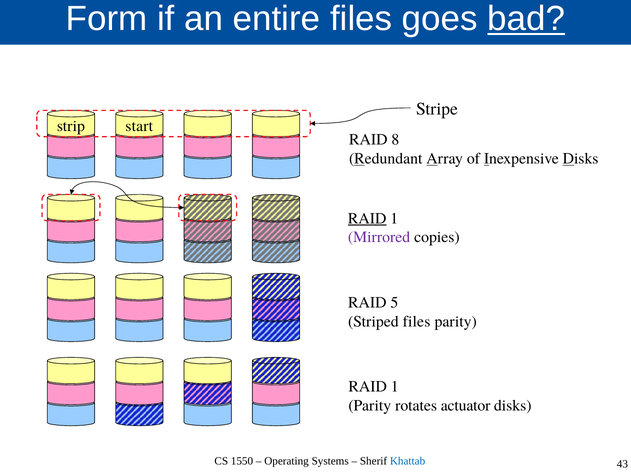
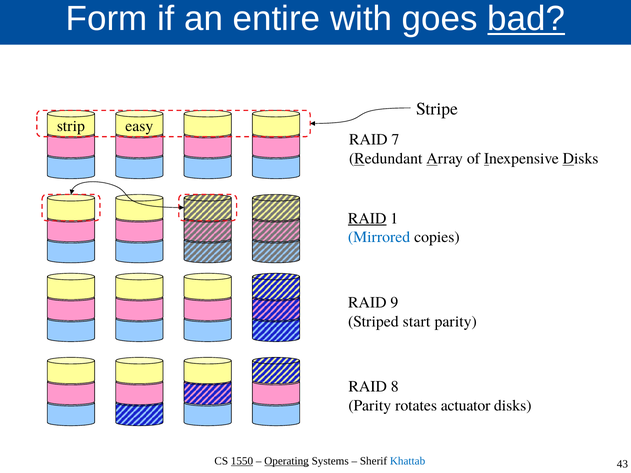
entire files: files -> with (361, 19)
start: start -> easy (139, 126)
8: 8 -> 7 (395, 140)
Mirrored colour: purple -> blue (379, 237)
5: 5 -> 9 (394, 303)
Striped files: files -> start (417, 321)
1: 1 -> 8 (395, 387)
1550 underline: none -> present (242, 461)
Operating underline: none -> present (287, 461)
